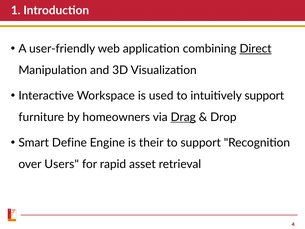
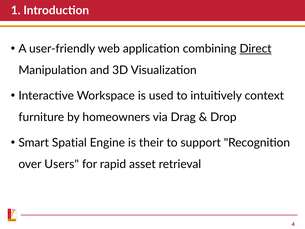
intuitively support: support -> context (264, 96)
Drag underline: present -> none (183, 117)
Define: Define -> Spatial (69, 143)
